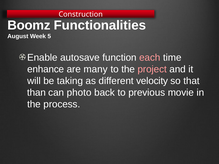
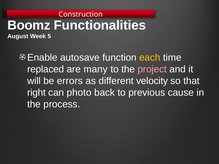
each colour: pink -> yellow (150, 58)
enhance: enhance -> replaced (46, 69)
taking: taking -> errors (70, 81)
than: than -> right (36, 93)
movie: movie -> cause (181, 93)
